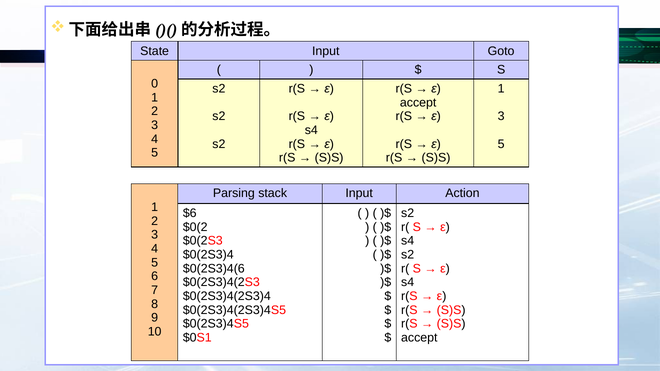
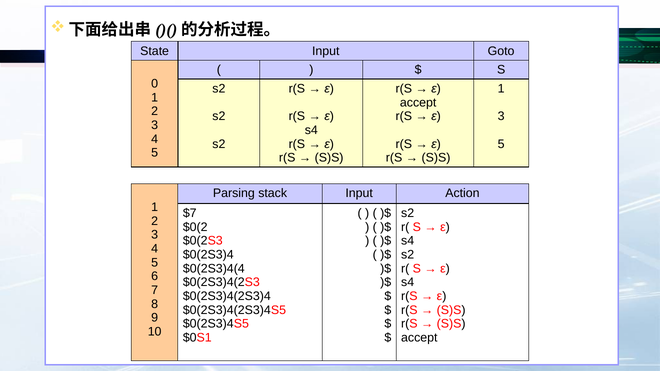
$6: $6 -> $7 (190, 213)
$0(2S3)4(6: $0(2S3)4(6 -> $0(2S3)4(4 (214, 269)
